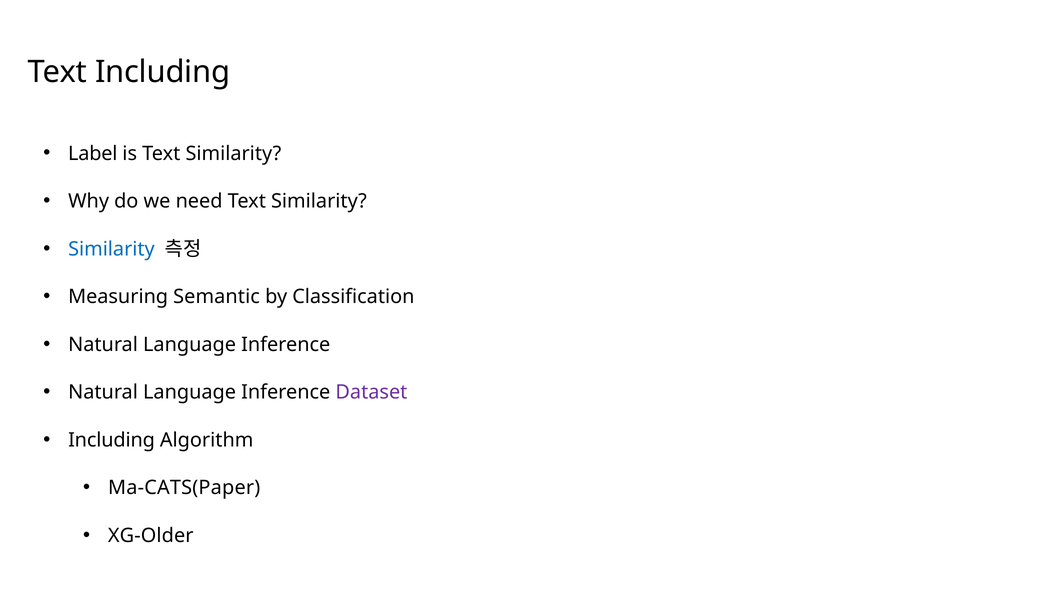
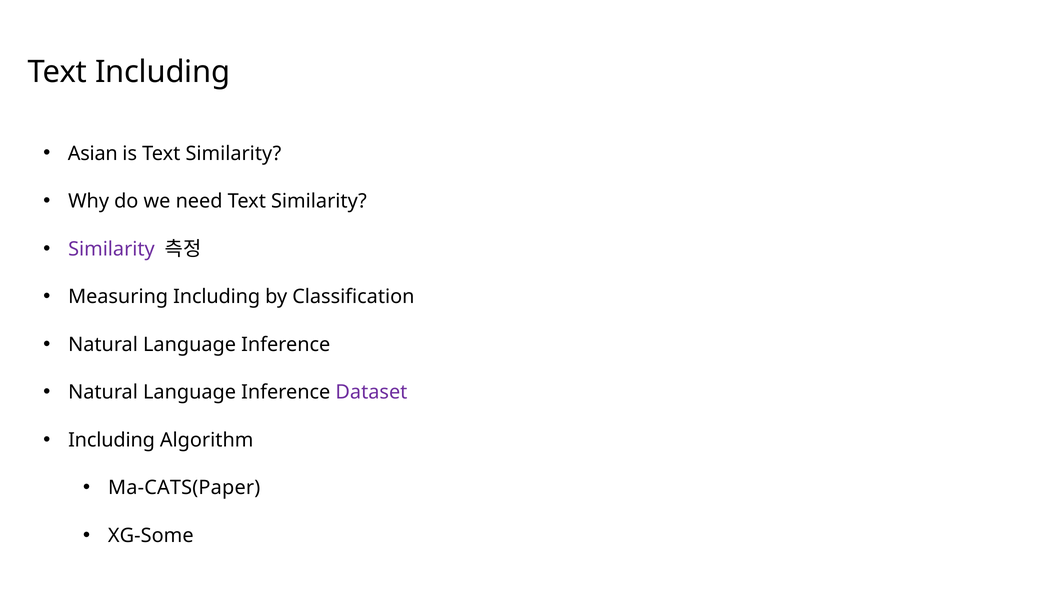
Label: Label -> Asian (93, 153)
Similarity colour: blue -> purple (111, 249)
Measuring Semantic: Semantic -> Including (217, 297)
XG-Older: XG-Older -> XG-Some (151, 535)
